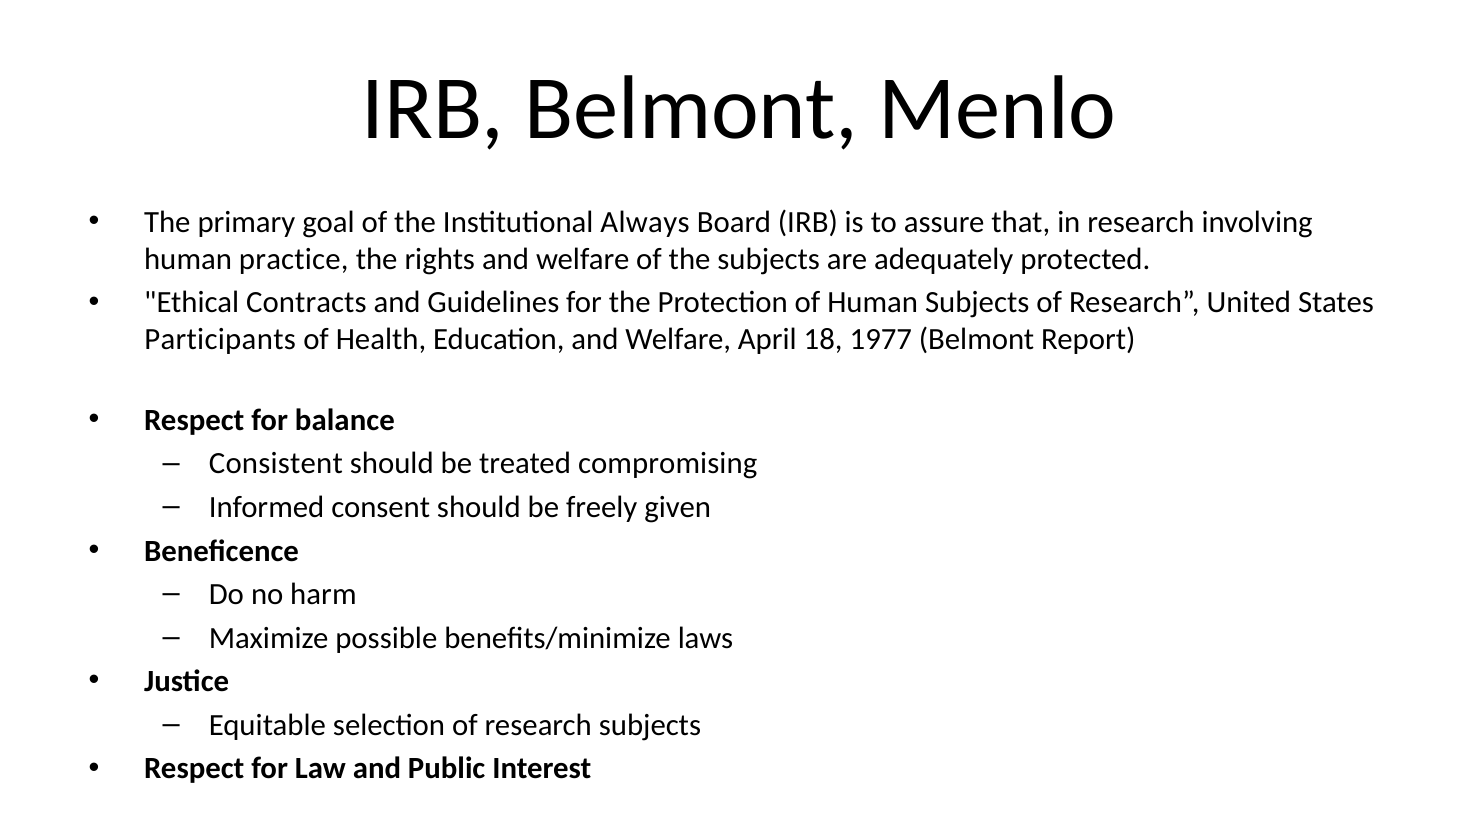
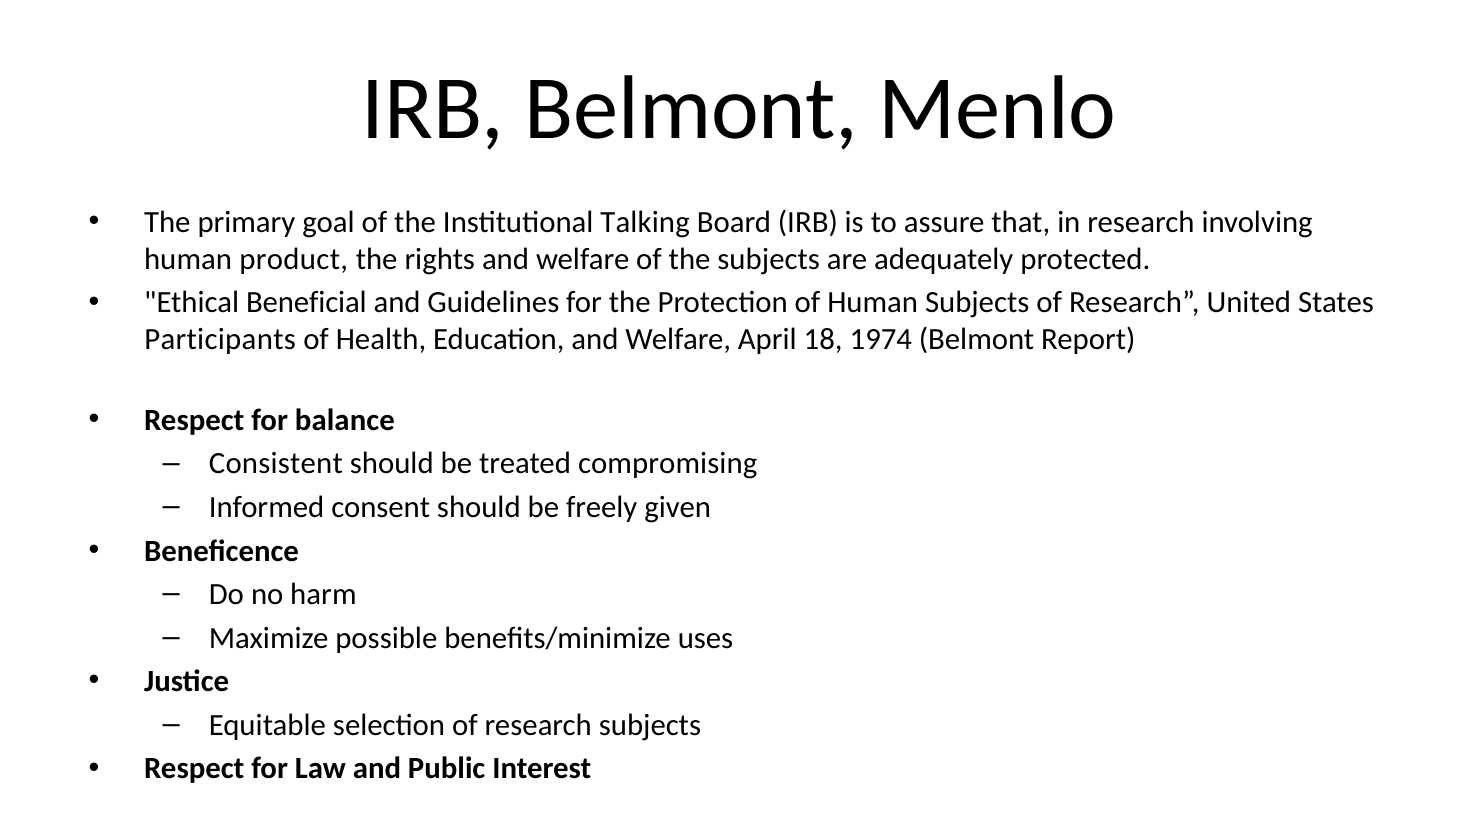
Always: Always -> Talking (645, 222)
practice: practice -> product (294, 259)
Contracts: Contracts -> Beneficial (306, 303)
1977: 1977 -> 1974 (881, 340)
laws: laws -> uses (705, 638)
